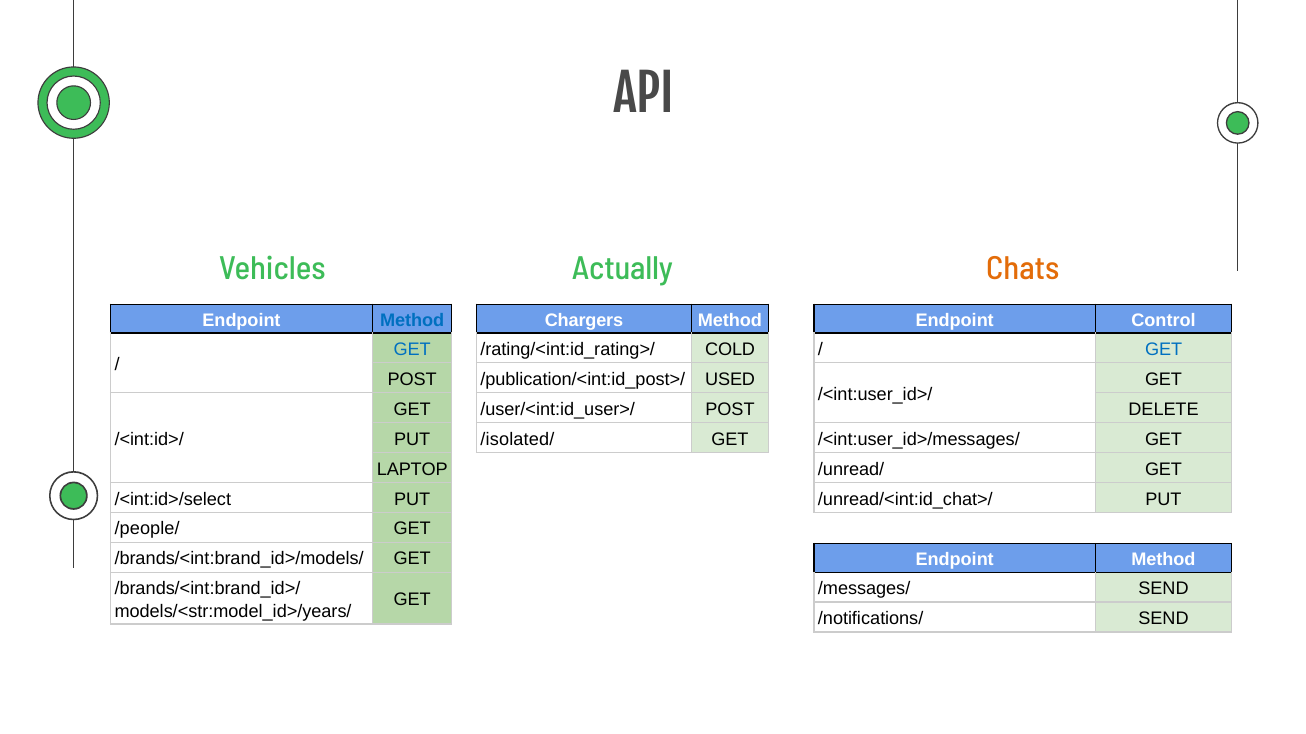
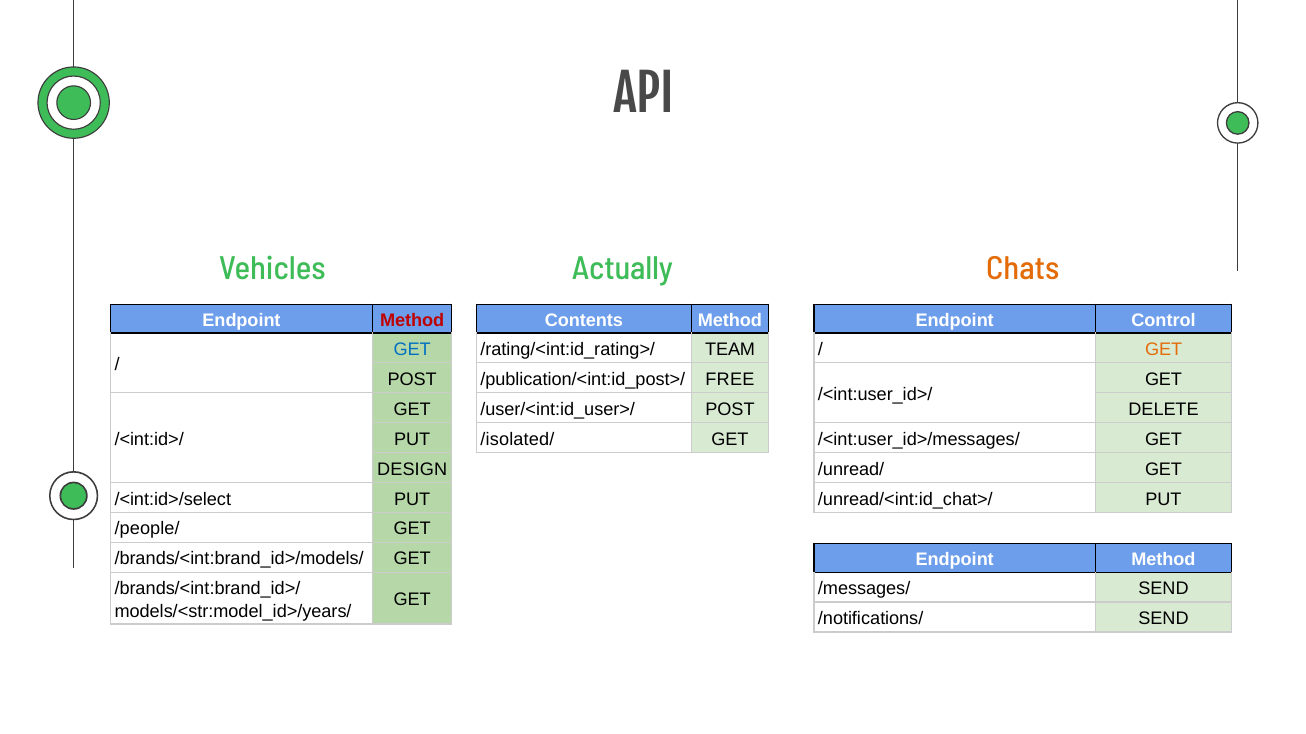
Method colour: blue -> red (412, 321)
Chargers: Chargers -> Contents (584, 321)
COLD: COLD -> TEAM (730, 350)
GET colour: blue -> orange (1164, 350)
USED: USED -> FREE (730, 380)
LAPTOP: LAPTOP -> DESIGN (412, 470)
